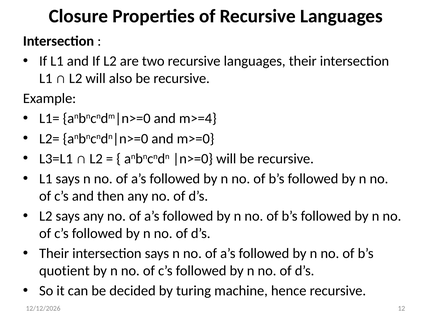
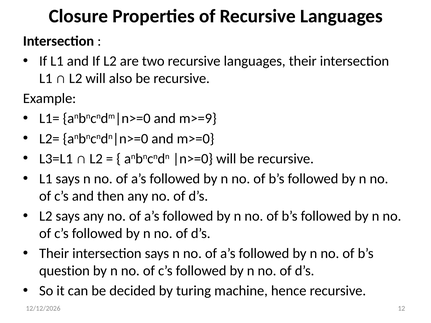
m>=4: m>=4 -> m>=9 (198, 119)
quotient: quotient -> question (64, 271)
